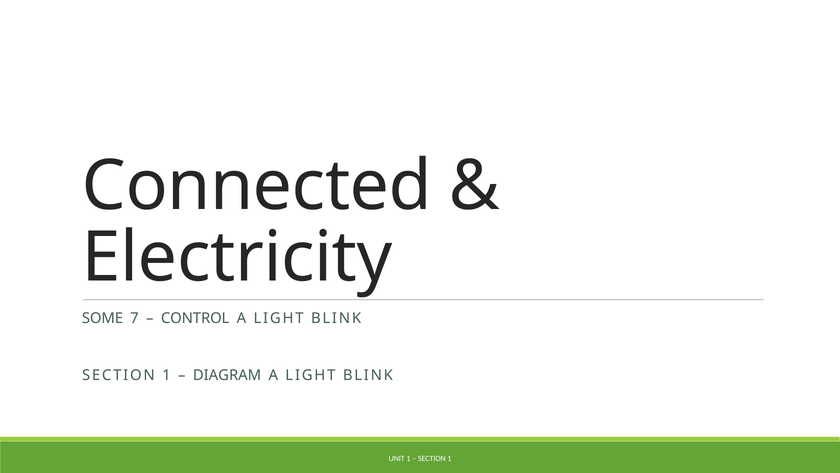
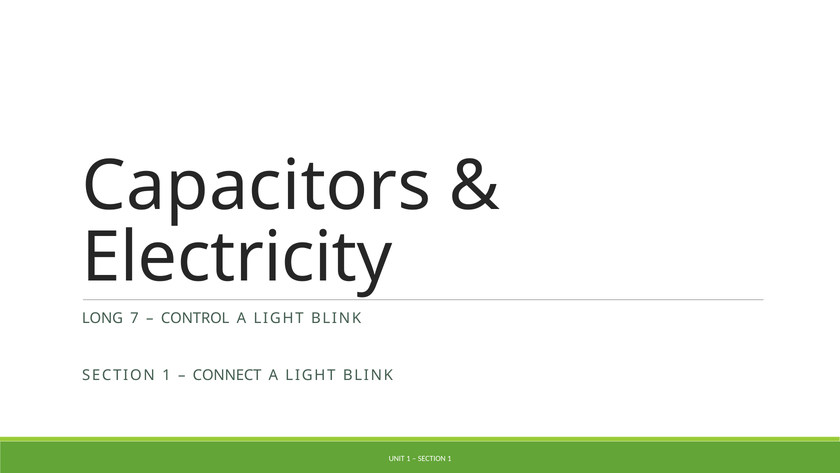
Connected: Connected -> Capacitors (257, 186)
SOME: SOME -> LONG (103, 318)
DIAGRAM: DIAGRAM -> CONNECT (227, 375)
